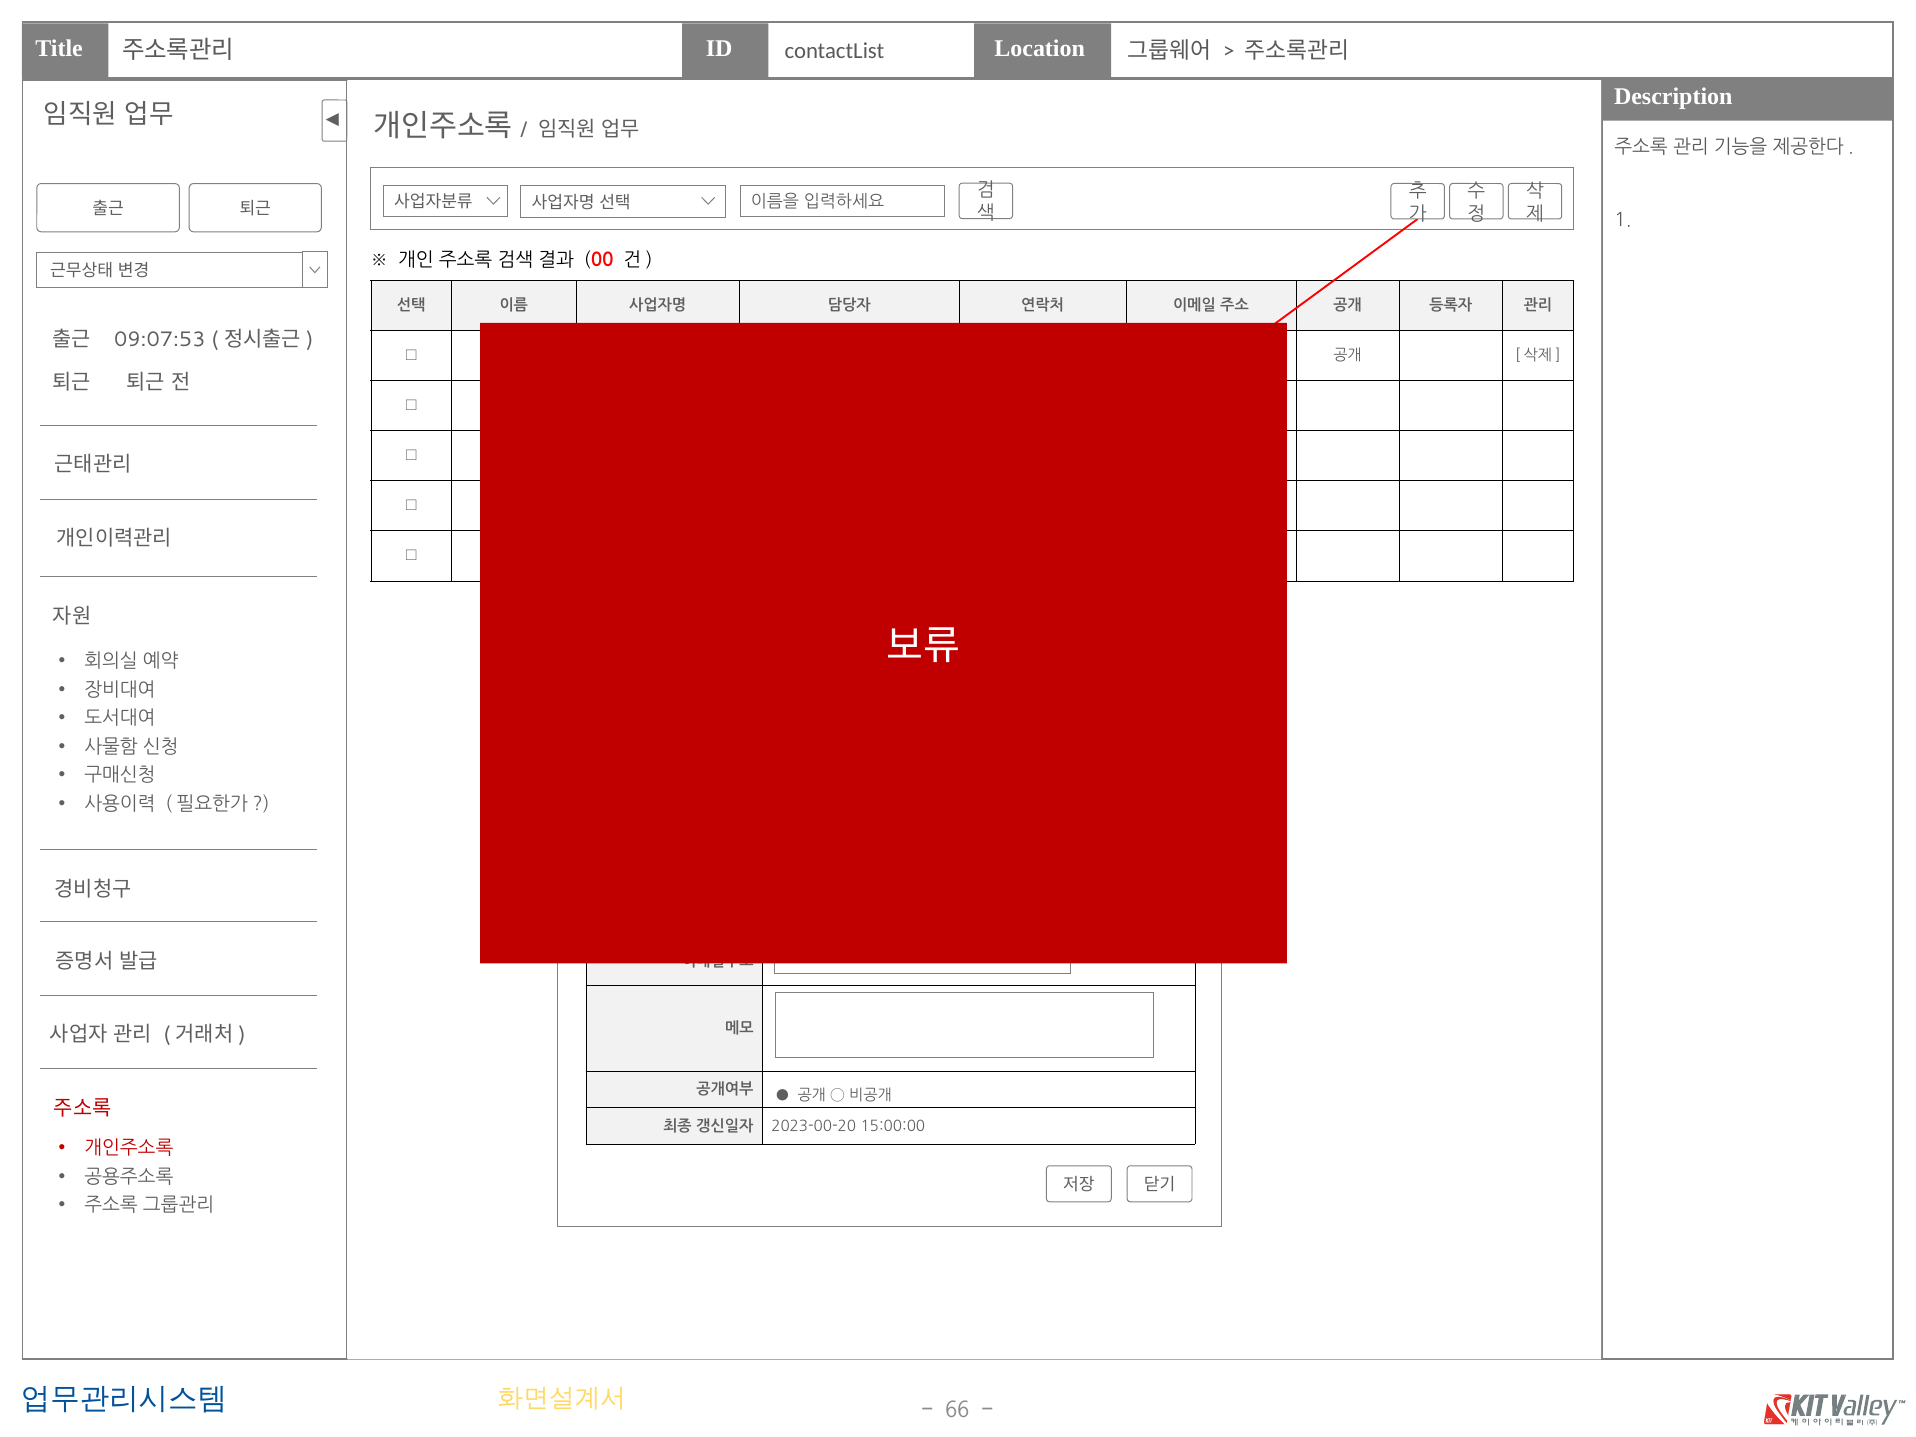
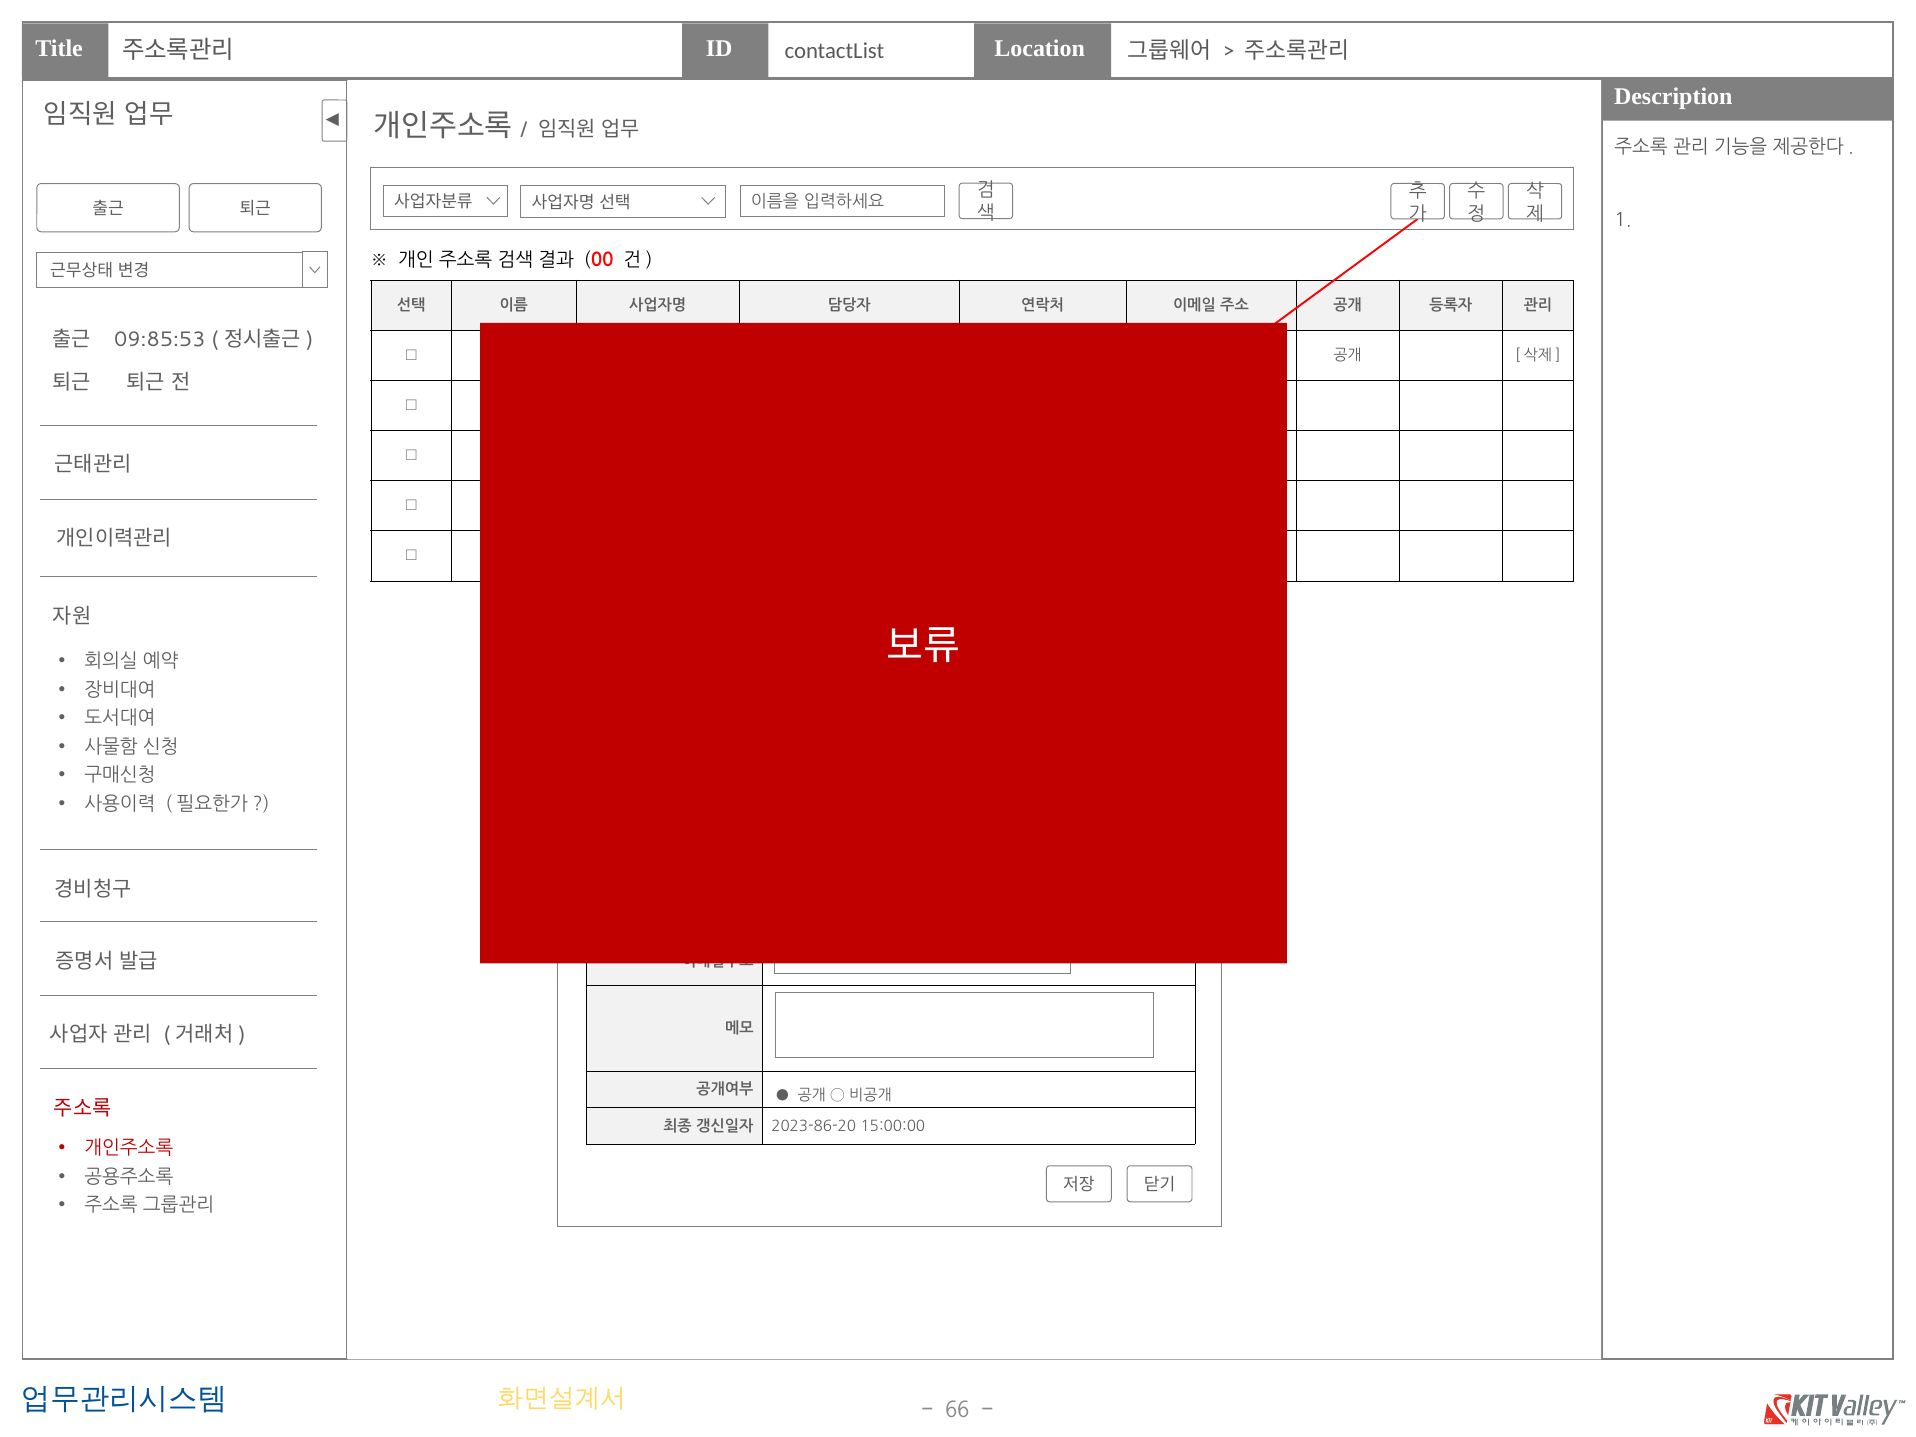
09:07:53: 09:07:53 -> 09:85:53 (160, 339)
2023-00-20: 2023-00-20 -> 2023-86-20 (814, 1126)
